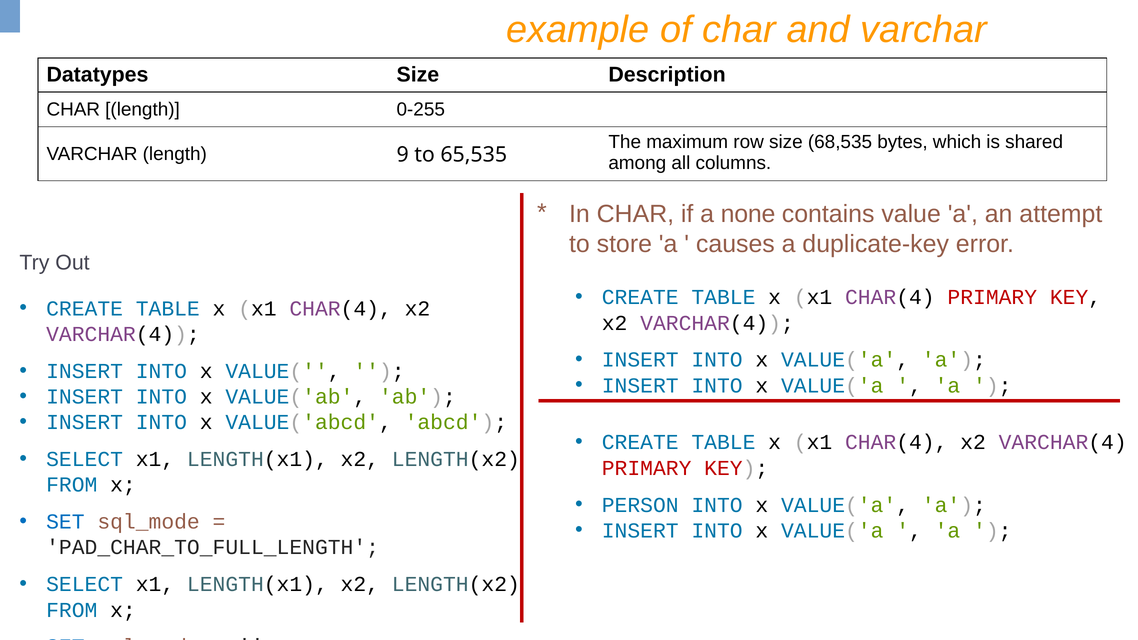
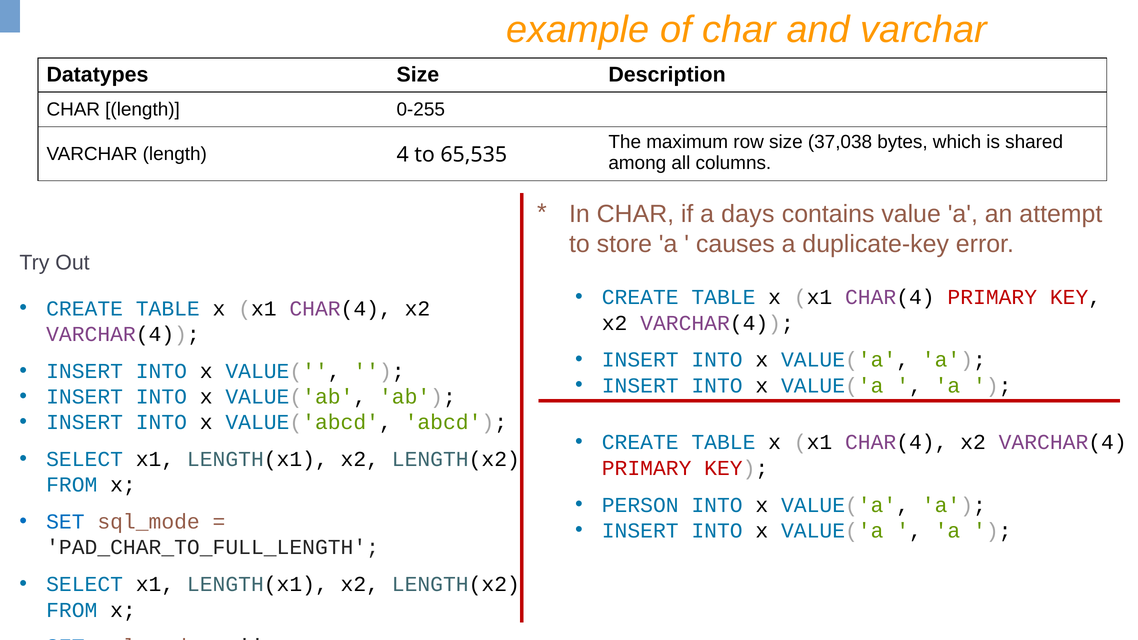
68,535: 68,535 -> 37,038 (840, 142)
9: 9 -> 4 (403, 155)
none: none -> days (748, 214)
